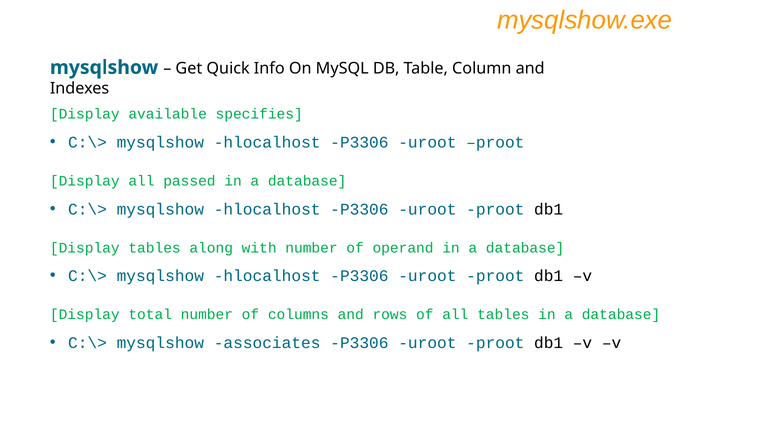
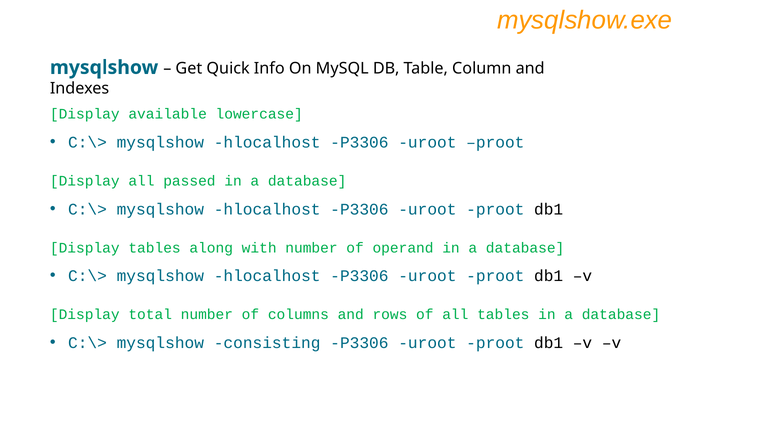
specifies: specifies -> lowercase (259, 114)
associates: associates -> consisting (267, 343)
